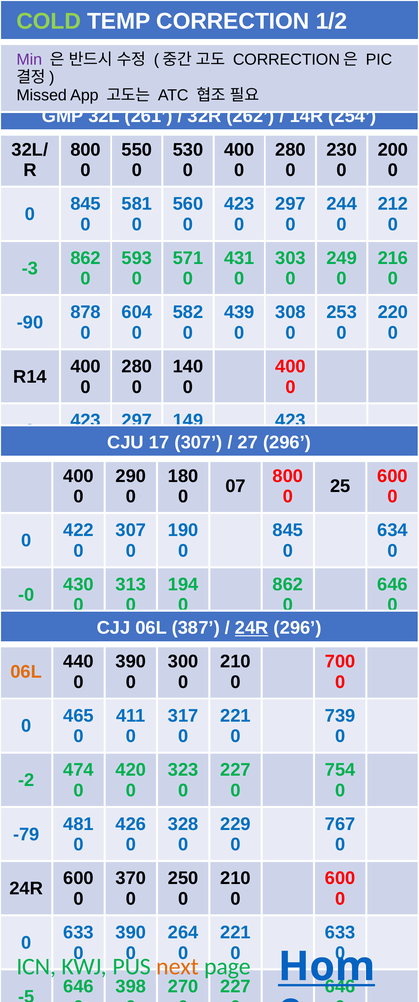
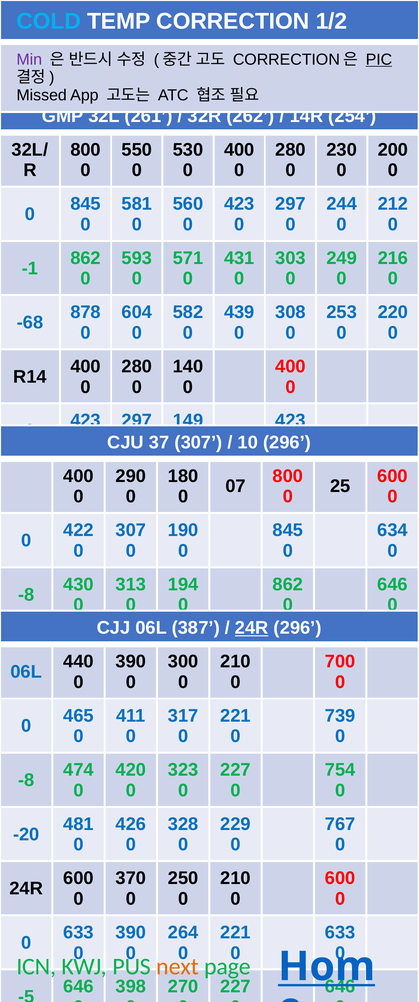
COLD colour: light green -> light blue (49, 21)
PIC underline: none -> present (379, 59)
-3: -3 -> -1 (30, 268)
-90: -90 -> -68 (30, 323)
17: 17 -> 37 (159, 443)
27: 27 -> 10 (248, 443)
-0: -0 -> -8 (26, 595)
06L colour: orange -> blue (26, 672)
-2: -2 -> -8 (26, 781)
-79: -79 -> -20 (26, 835)
